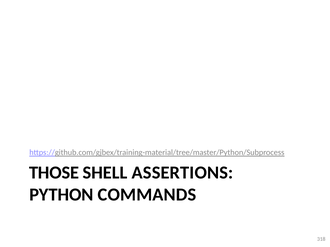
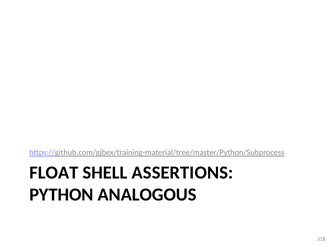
THOSE: THOSE -> FLOAT (54, 173)
COMMANDS: COMMANDS -> ANALOGOUS (147, 195)
